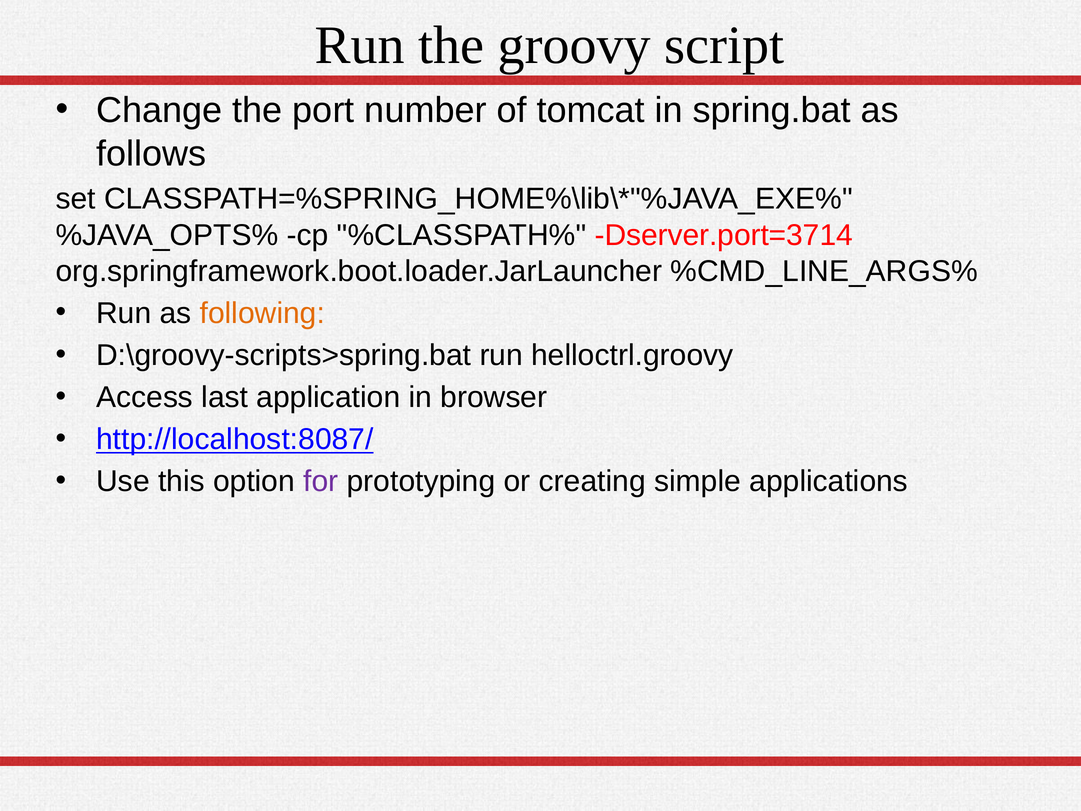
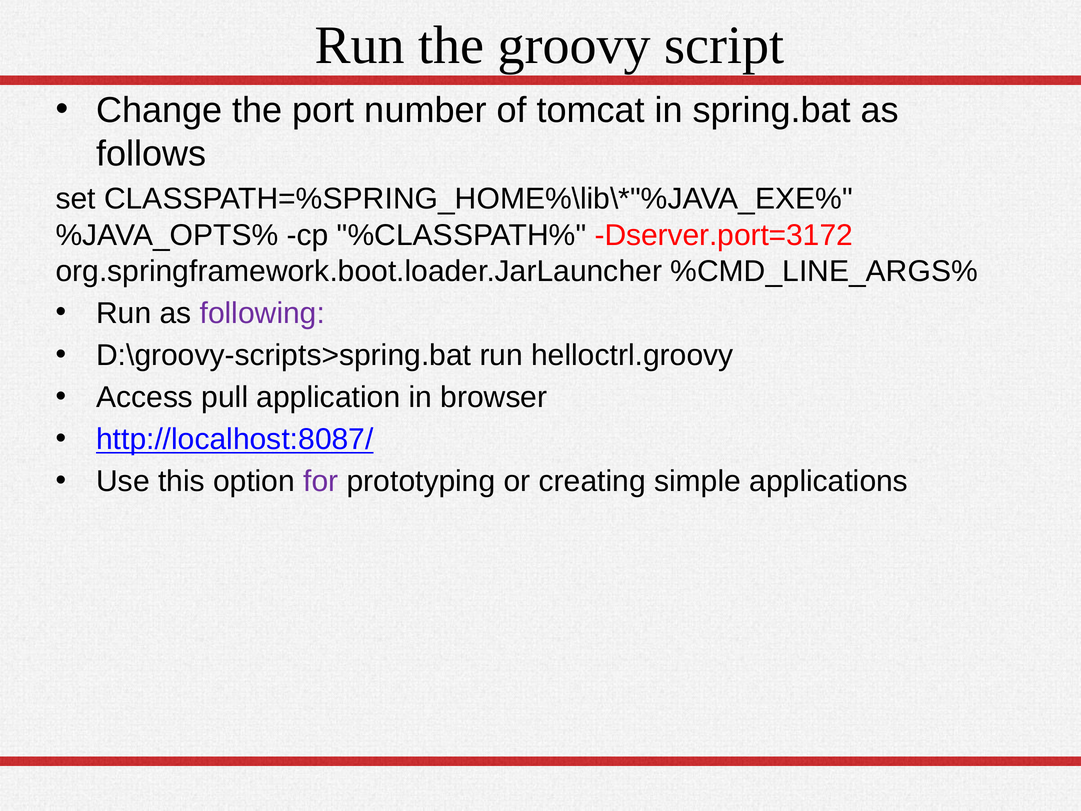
Dserver.port=3714: Dserver.port=3714 -> Dserver.port=3172 (724, 235)
following colour: orange -> purple (262, 313)
last: last -> pull (225, 397)
